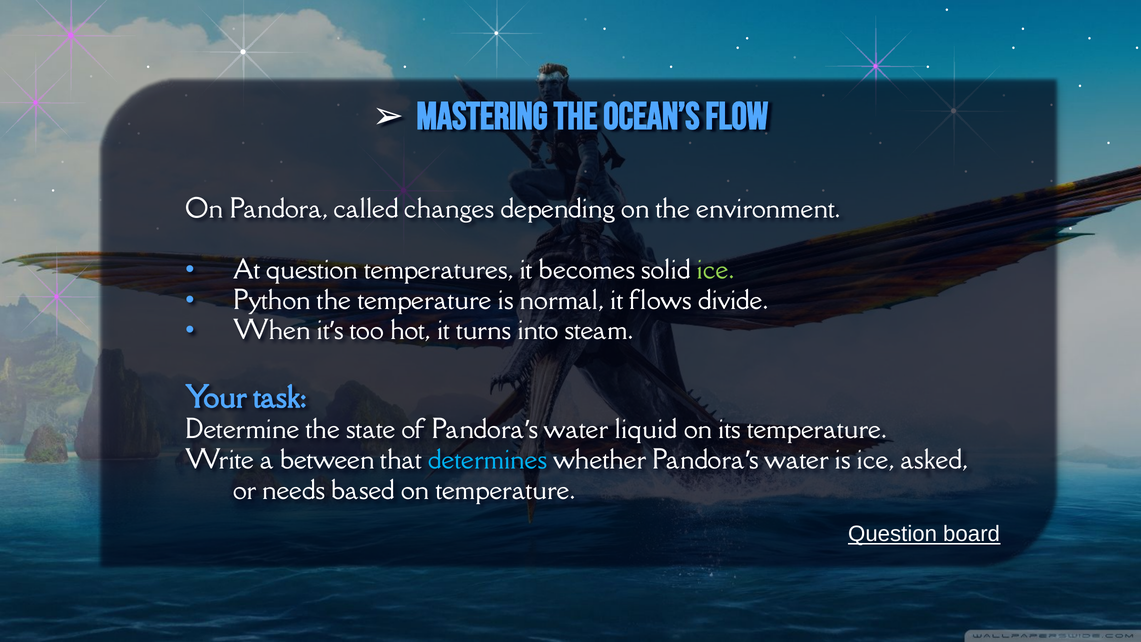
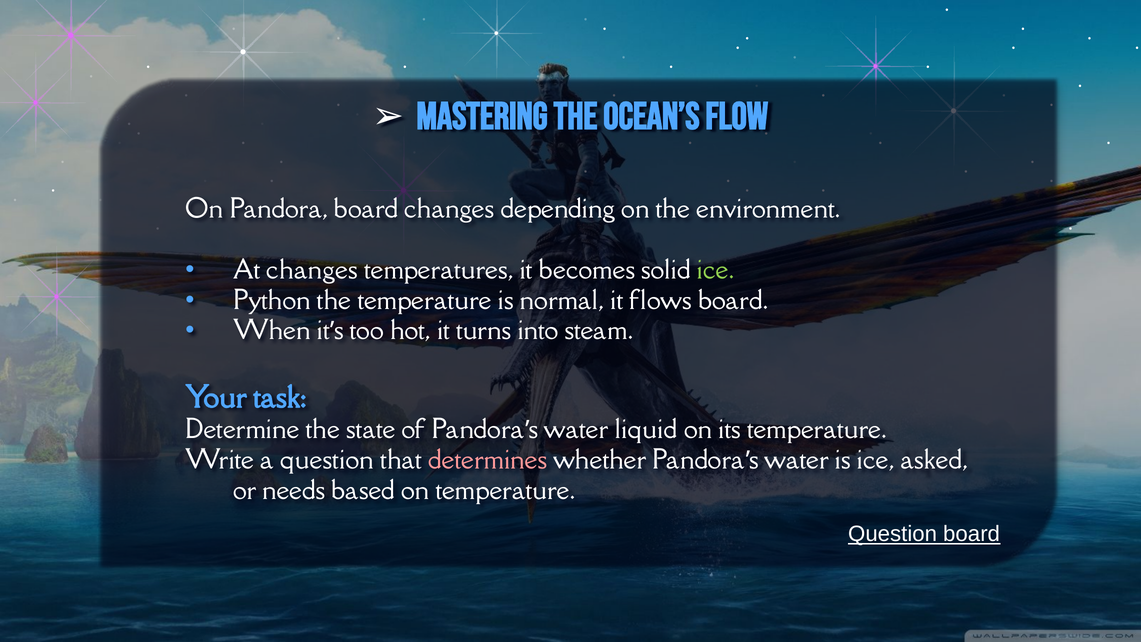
Pandora called: called -> board (366, 209)
At question: question -> changes (312, 270)
flows divide: divide -> board (733, 301)
a between: between -> question (327, 460)
determines colour: light blue -> pink (488, 460)
